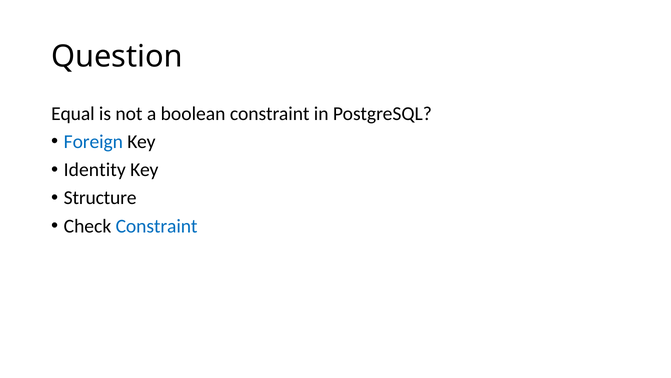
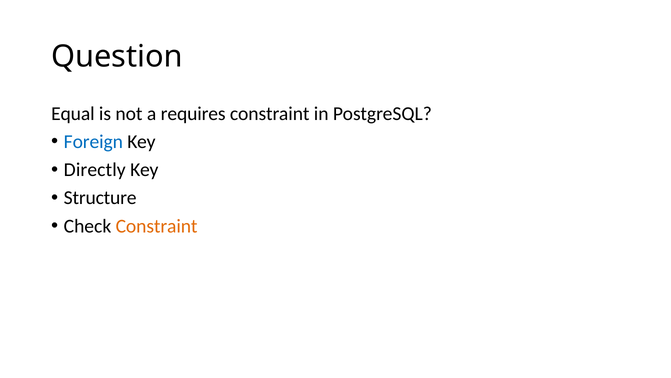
boolean: boolean -> requires (193, 113)
Identity: Identity -> Directly (95, 170)
Constraint colour: blue -> orange (157, 226)
